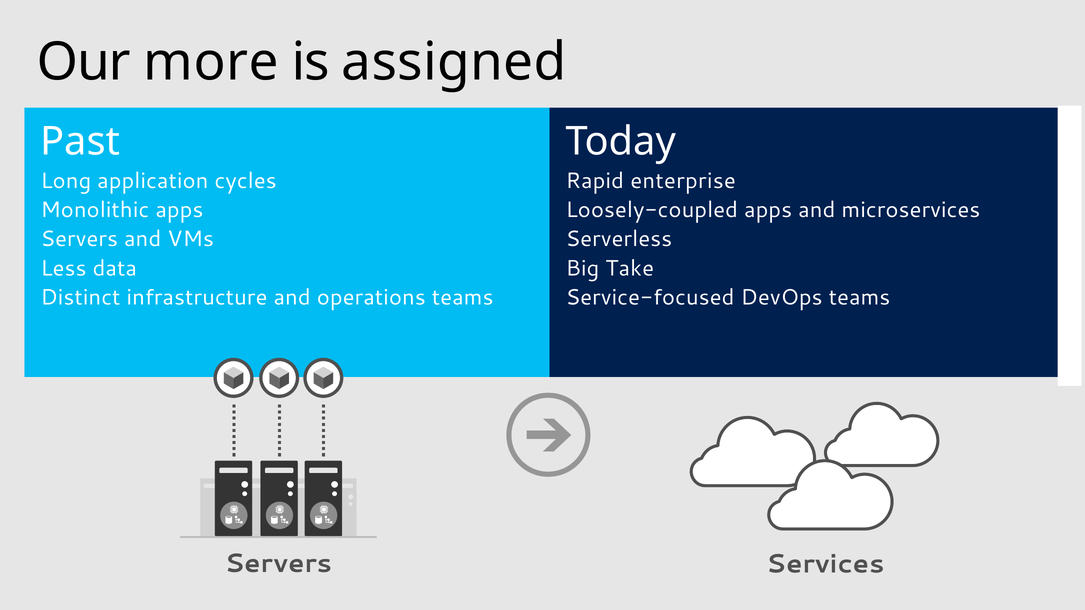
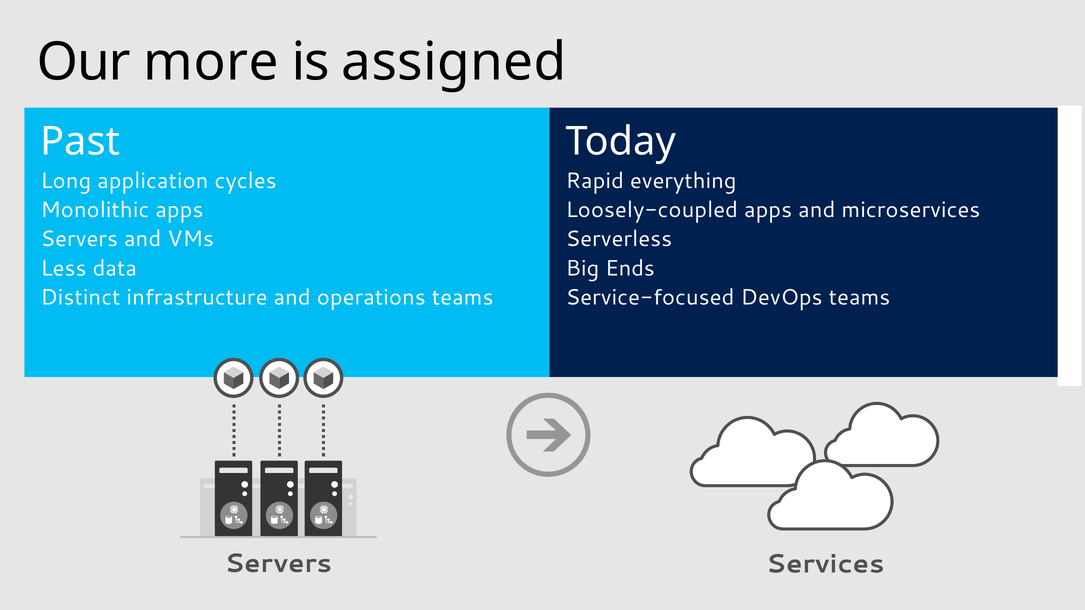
enterprise: enterprise -> everything (683, 181)
Take: Take -> Ends (630, 268)
